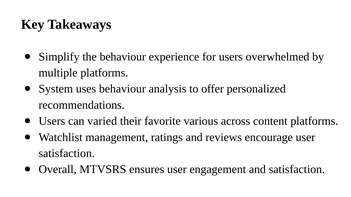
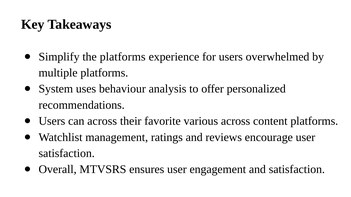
the behaviour: behaviour -> platforms (123, 57)
can varied: varied -> across (102, 121)
